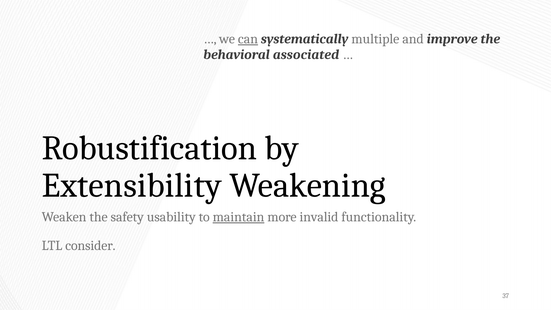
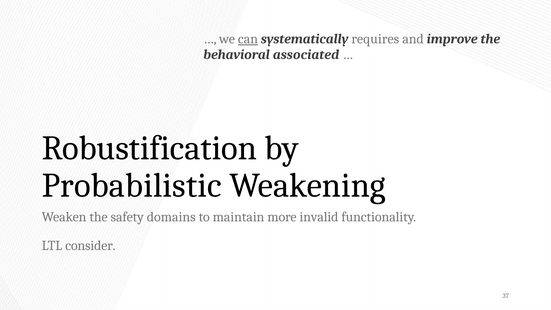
multiple: multiple -> requires (375, 39)
Extensibility: Extensibility -> Probabilistic (132, 185)
usability: usability -> domains (171, 217)
maintain underline: present -> none (239, 217)
